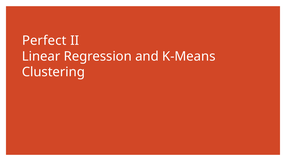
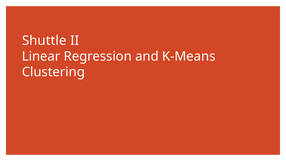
Perfect: Perfect -> Shuttle (44, 40)
